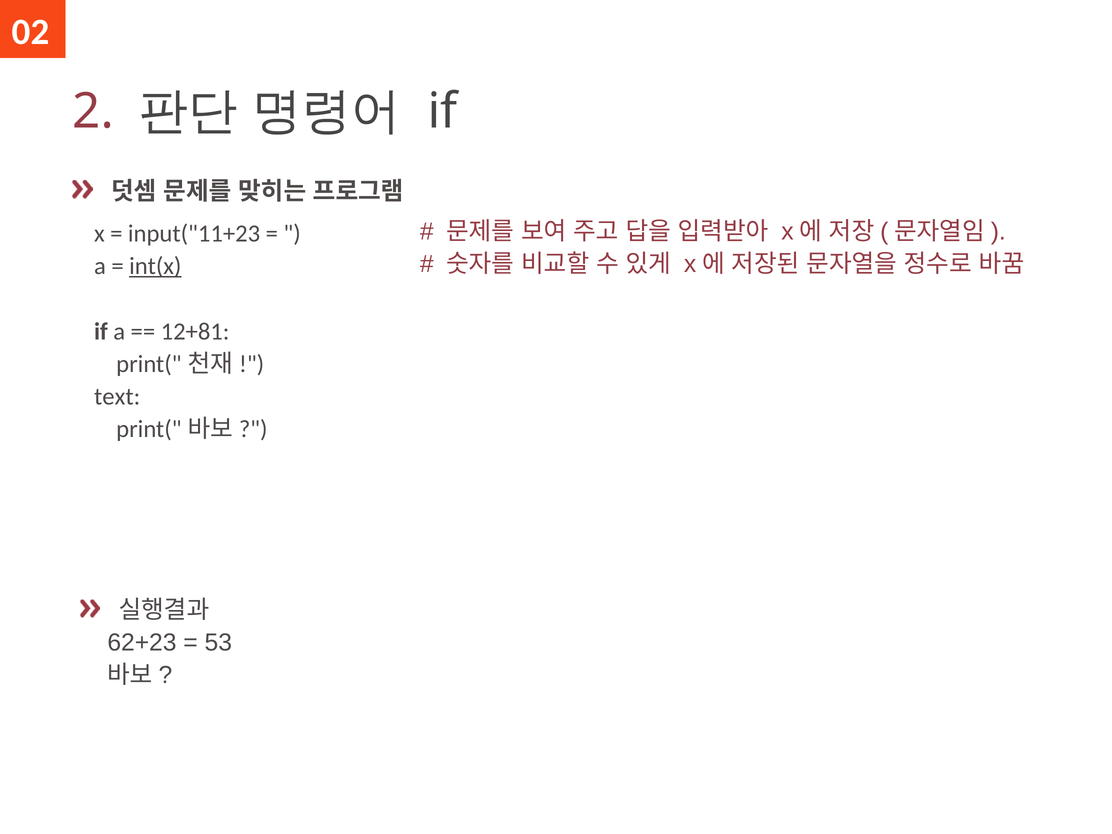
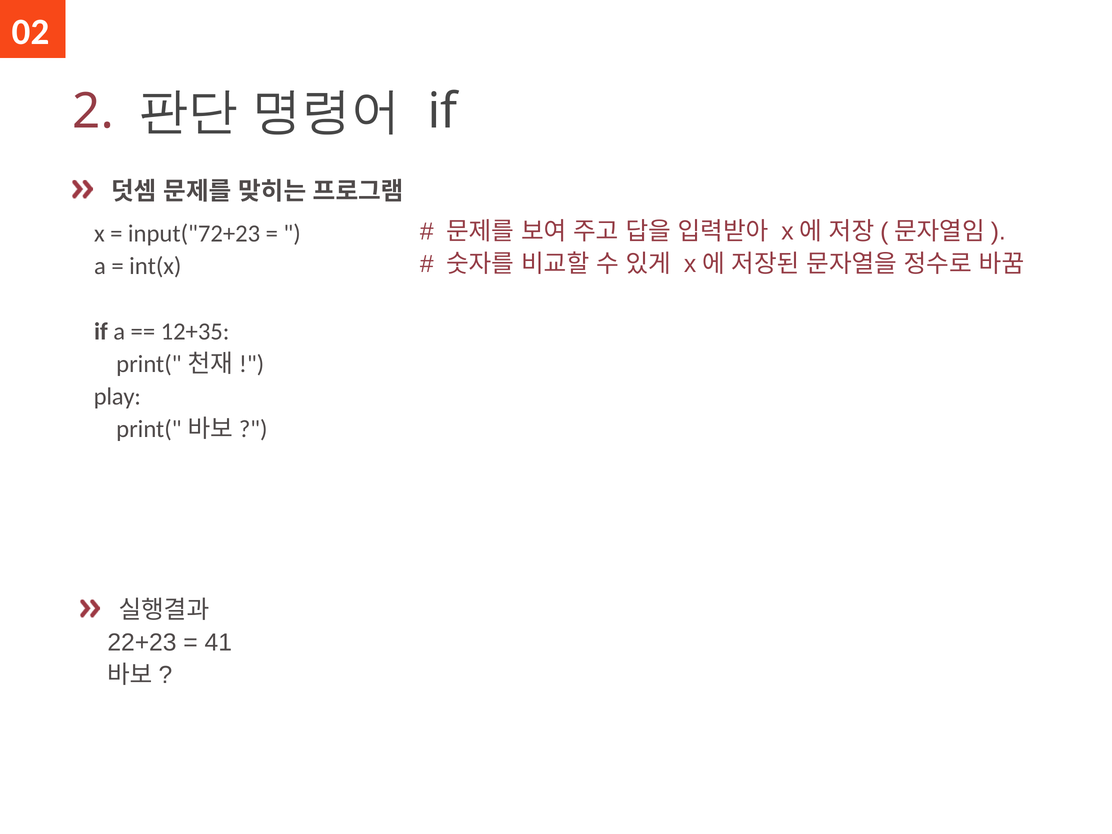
input("11+23: input("11+23 -> input("72+23 (194, 234)
int(x underline: present -> none (155, 266)
12+81: 12+81 -> 12+35 (195, 331)
text: text -> play (117, 397)
62+23: 62+23 -> 22+23 (142, 643)
53: 53 -> 41 (218, 643)
